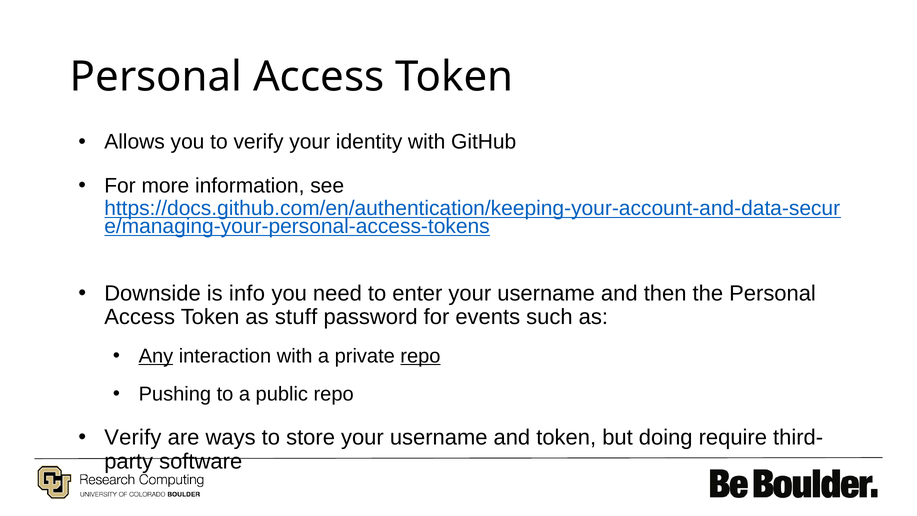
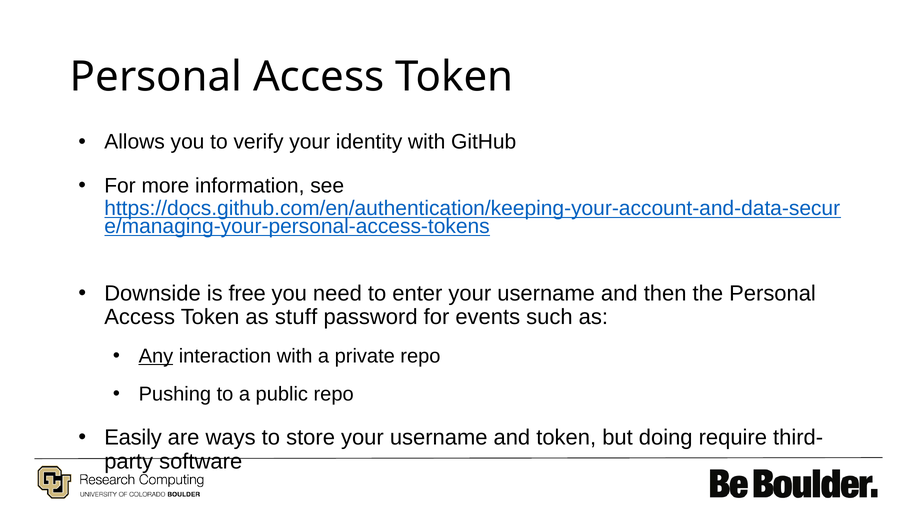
info: info -> free (247, 293)
repo underline: present -> none (420, 356)
Verify: Verify -> Easily (133, 437)
